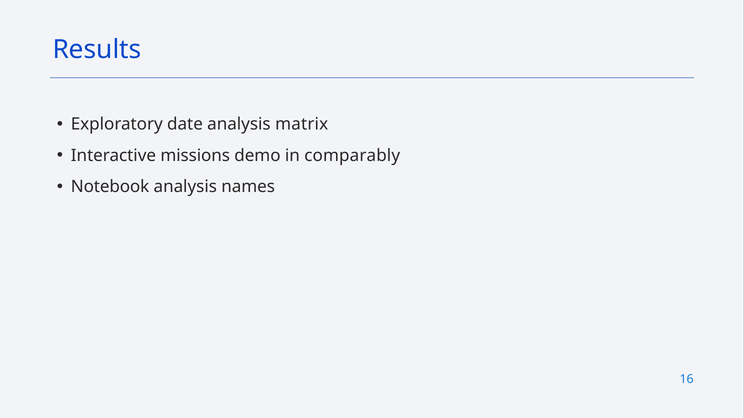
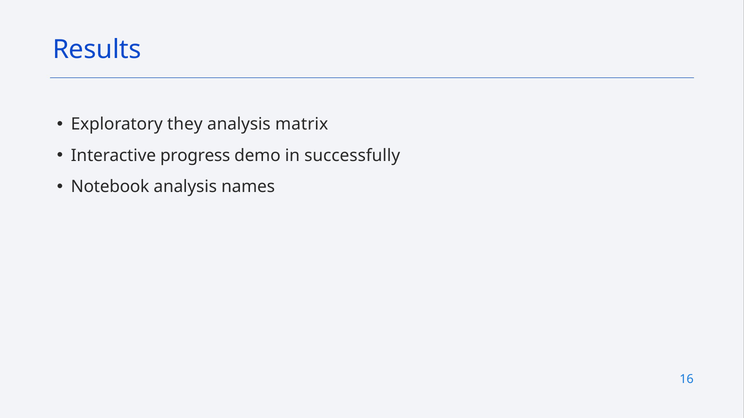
date: date -> they (185, 124)
missions: missions -> progress (195, 156)
comparably: comparably -> successfully (352, 156)
